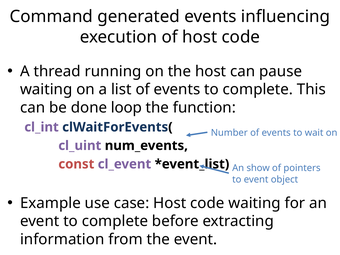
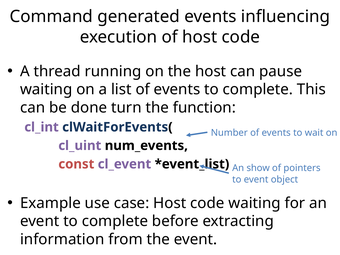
loop: loop -> turn (126, 108)
